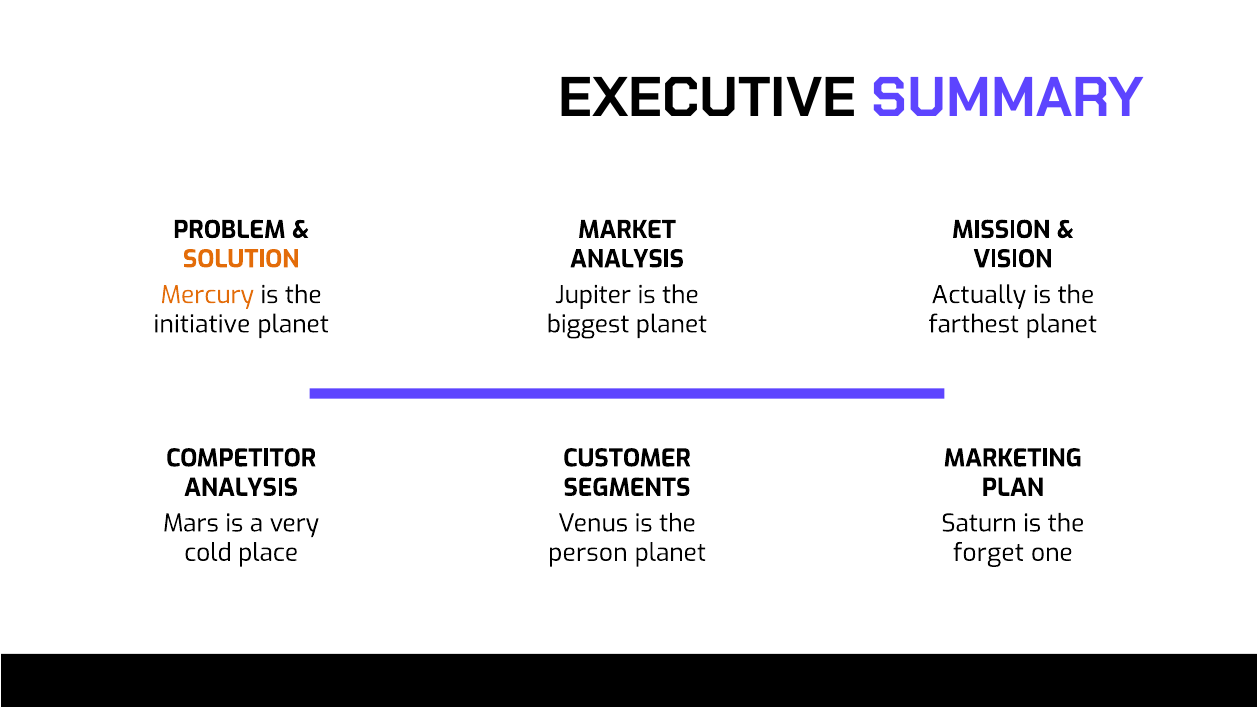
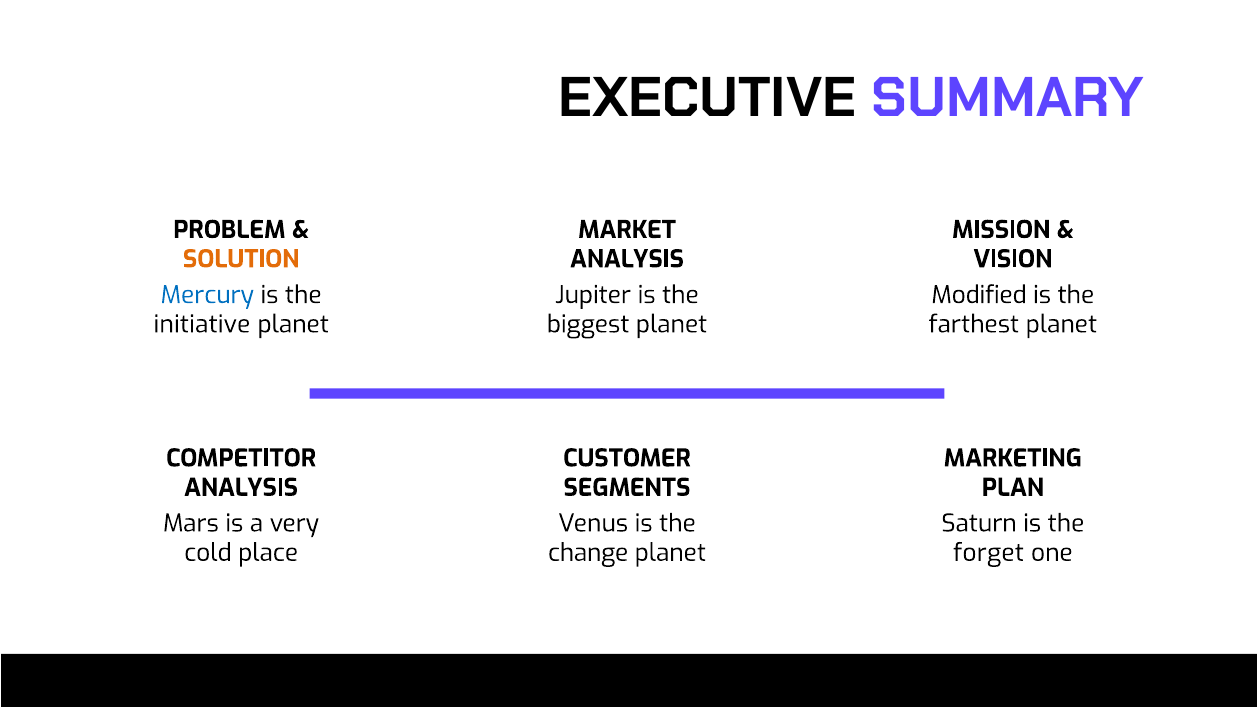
Mercury colour: orange -> blue (207, 295)
Actually: Actually -> Modified (979, 295)
person: person -> change (588, 553)
